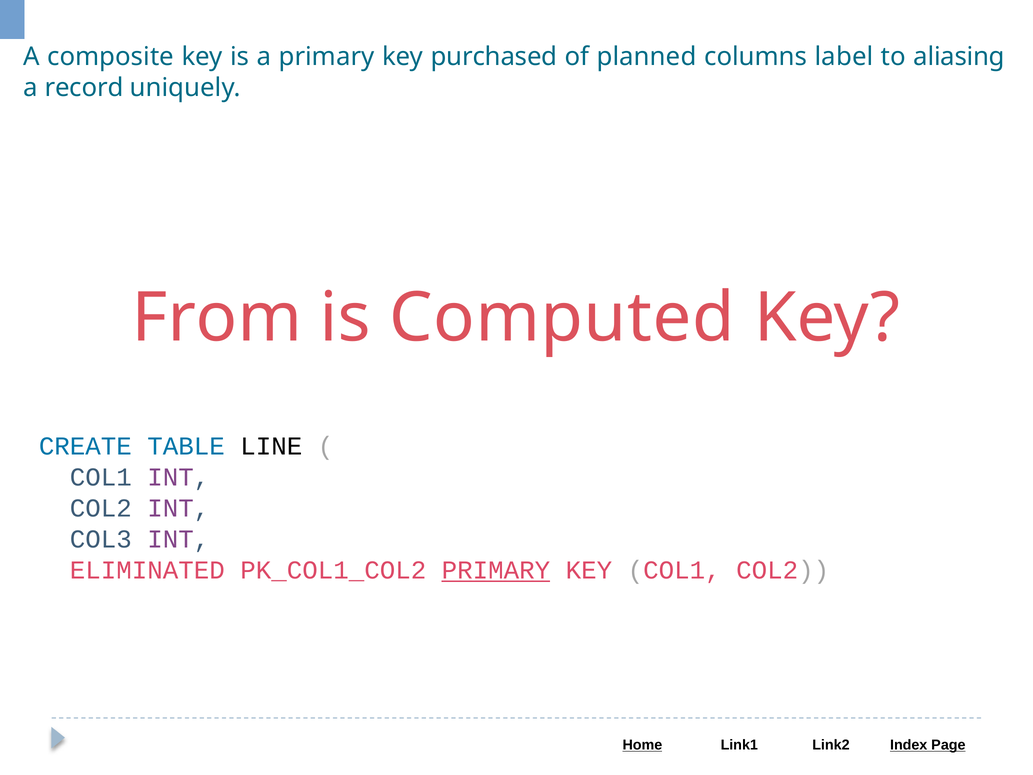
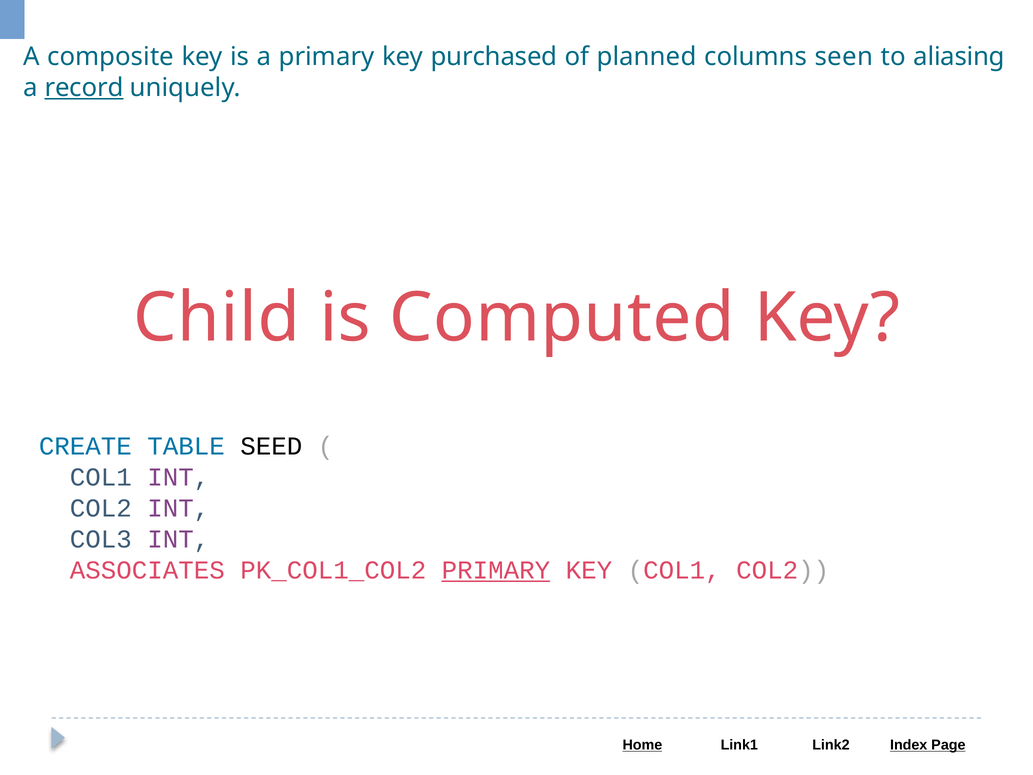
label: label -> seen (844, 57)
record underline: none -> present (84, 88)
From: From -> Child (217, 318)
LINE: LINE -> SEED (271, 446)
ELIMINATED: ELIMINATED -> ASSOCIATES (147, 570)
